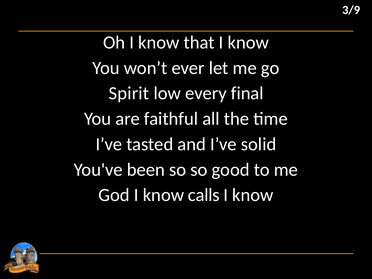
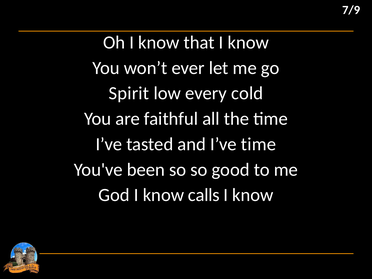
3/9: 3/9 -> 7/9 (351, 10)
final: final -> cold (247, 93)
I’ve solid: solid -> time (259, 144)
